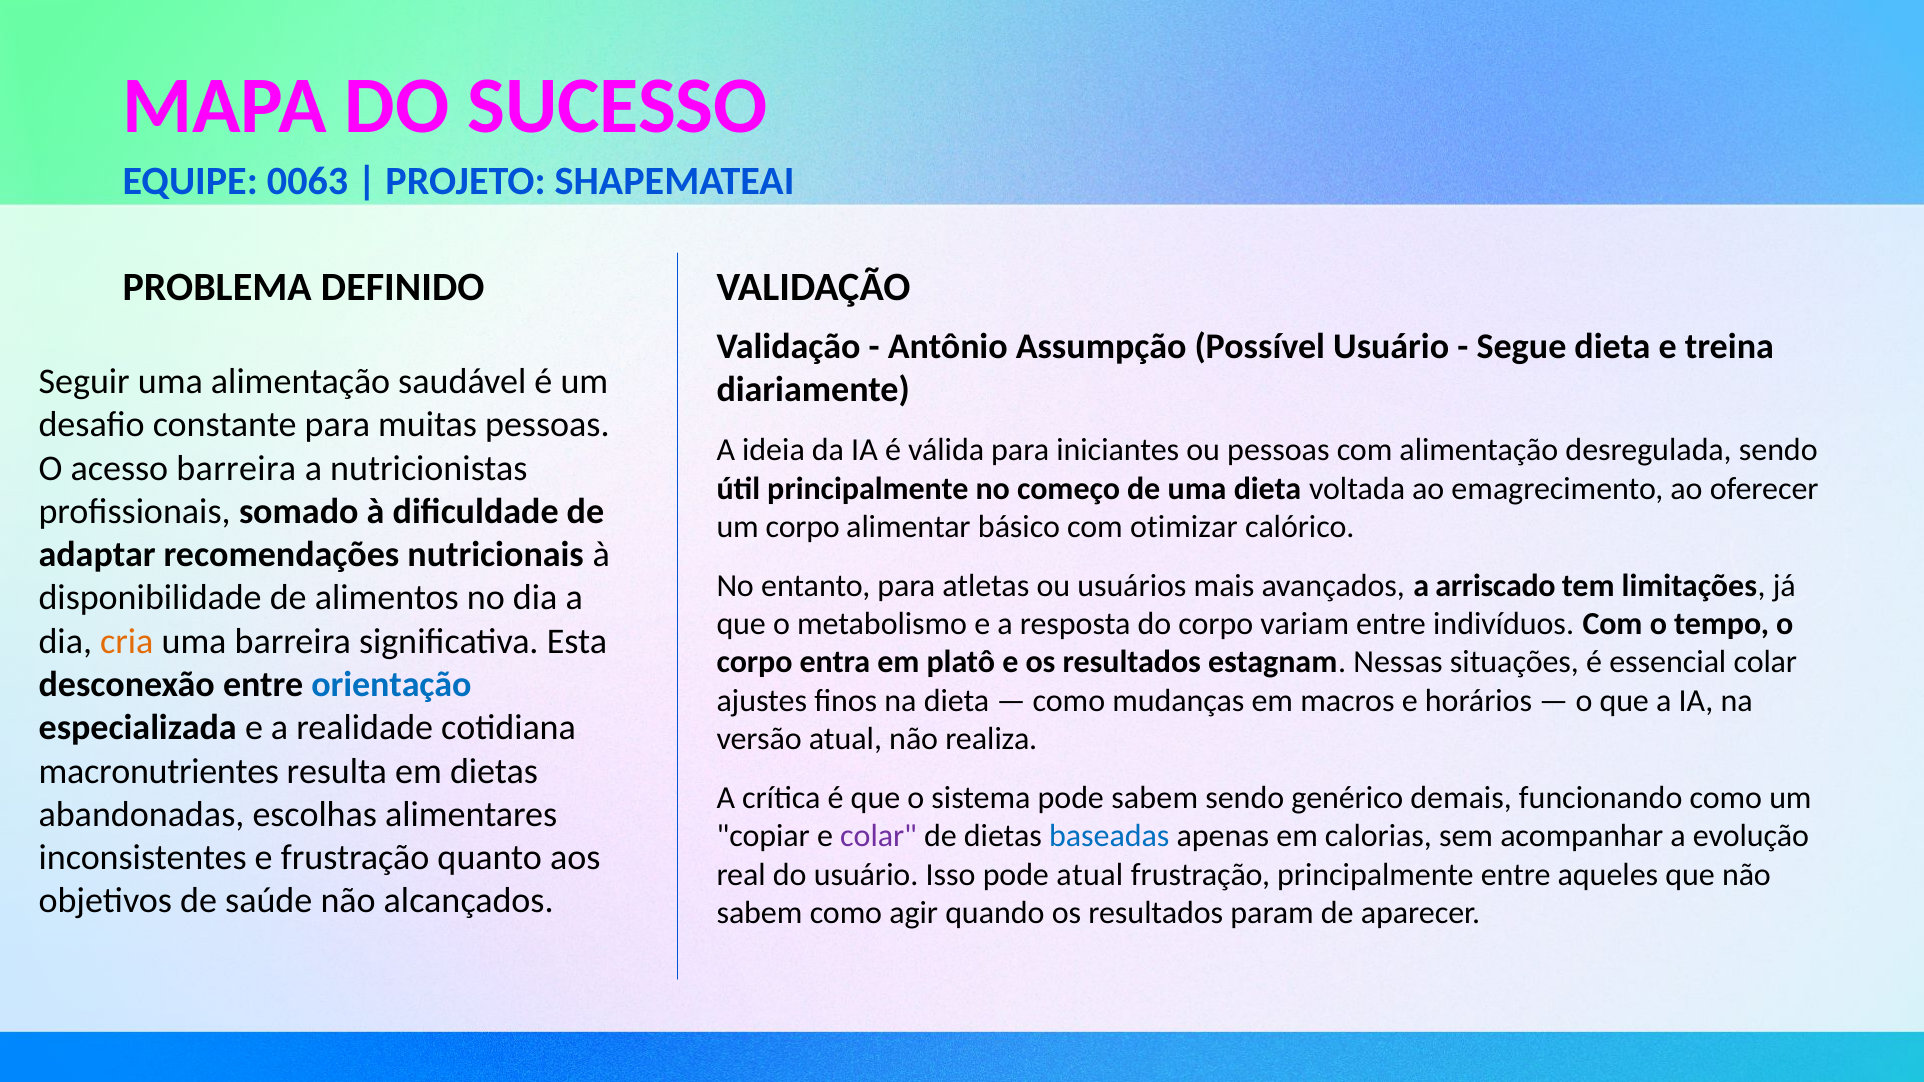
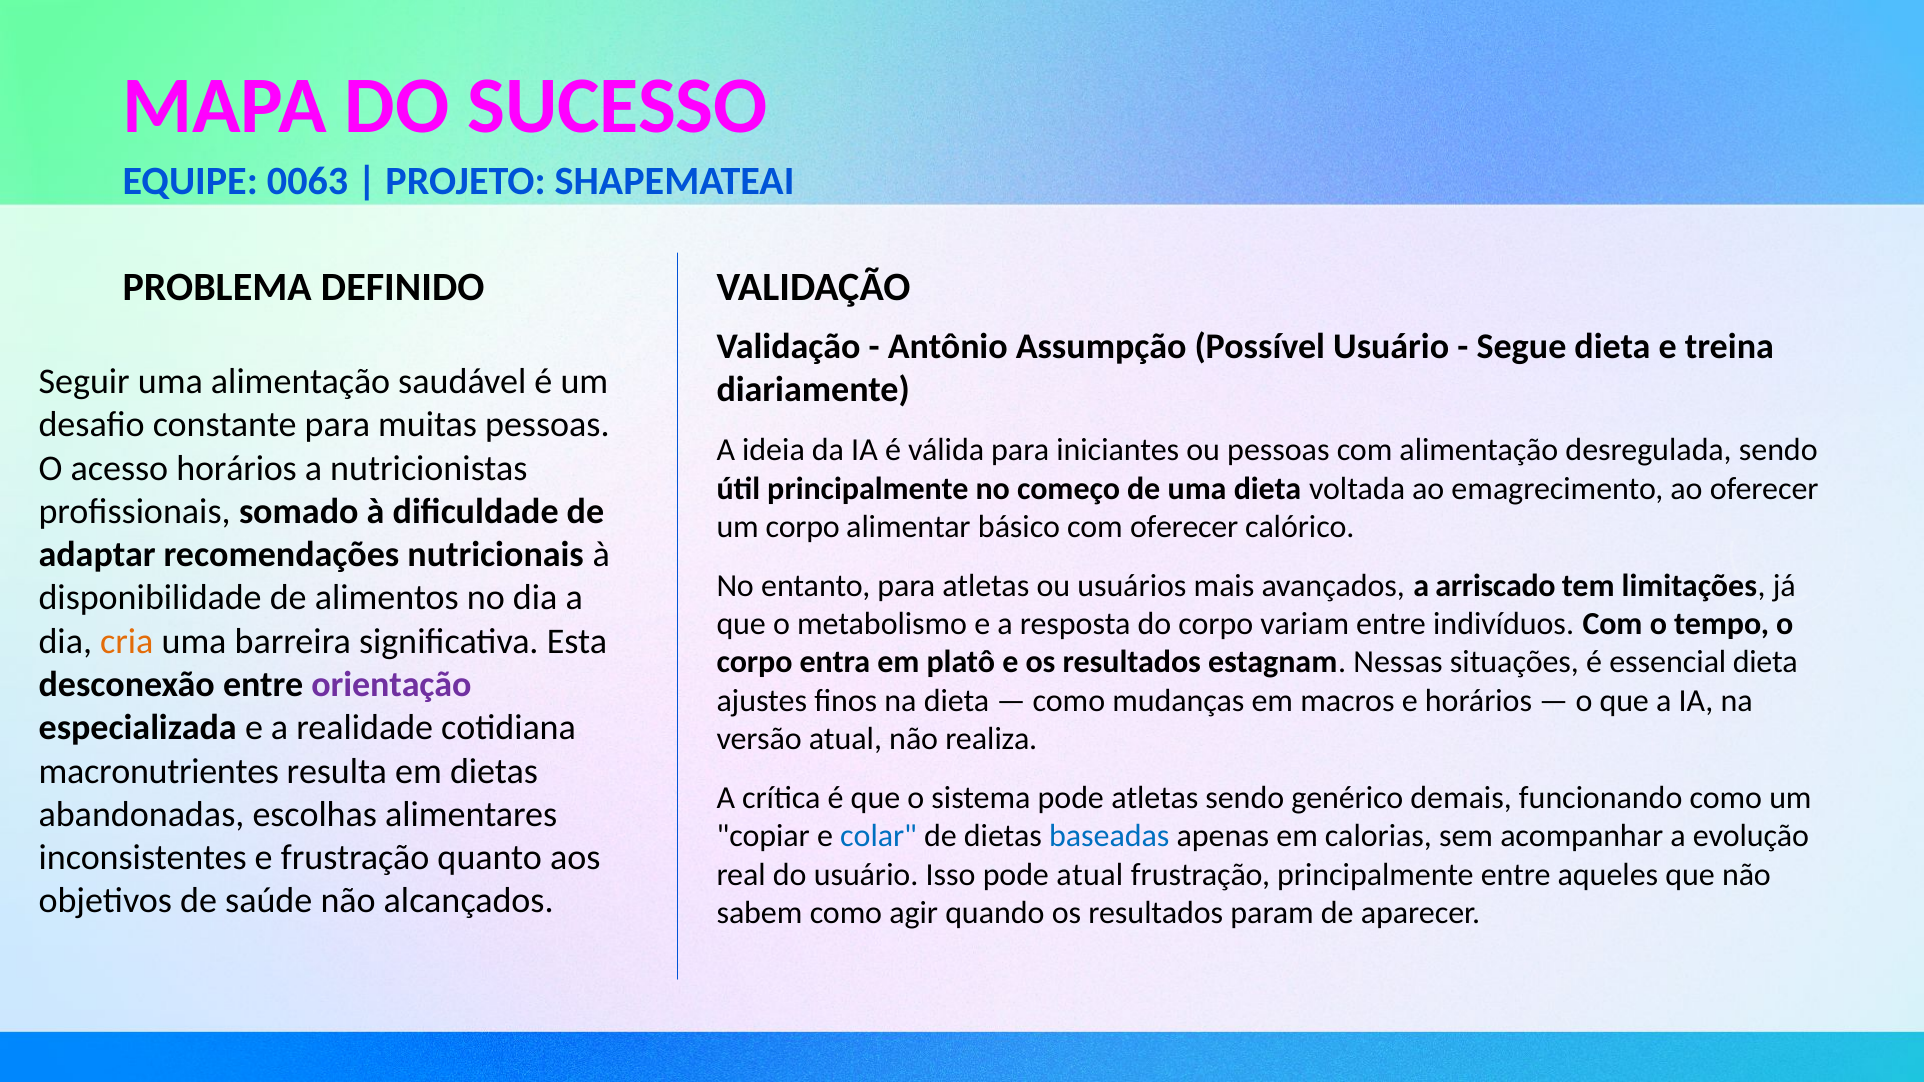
acesso barreira: barreira -> horários (237, 468)
com otimizar: otimizar -> oferecer (1184, 527)
essencial colar: colar -> dieta (1765, 663)
orientação colour: blue -> purple (391, 685)
pode sabem: sabem -> atletas (1155, 798)
colar colour: purple -> blue (879, 836)
